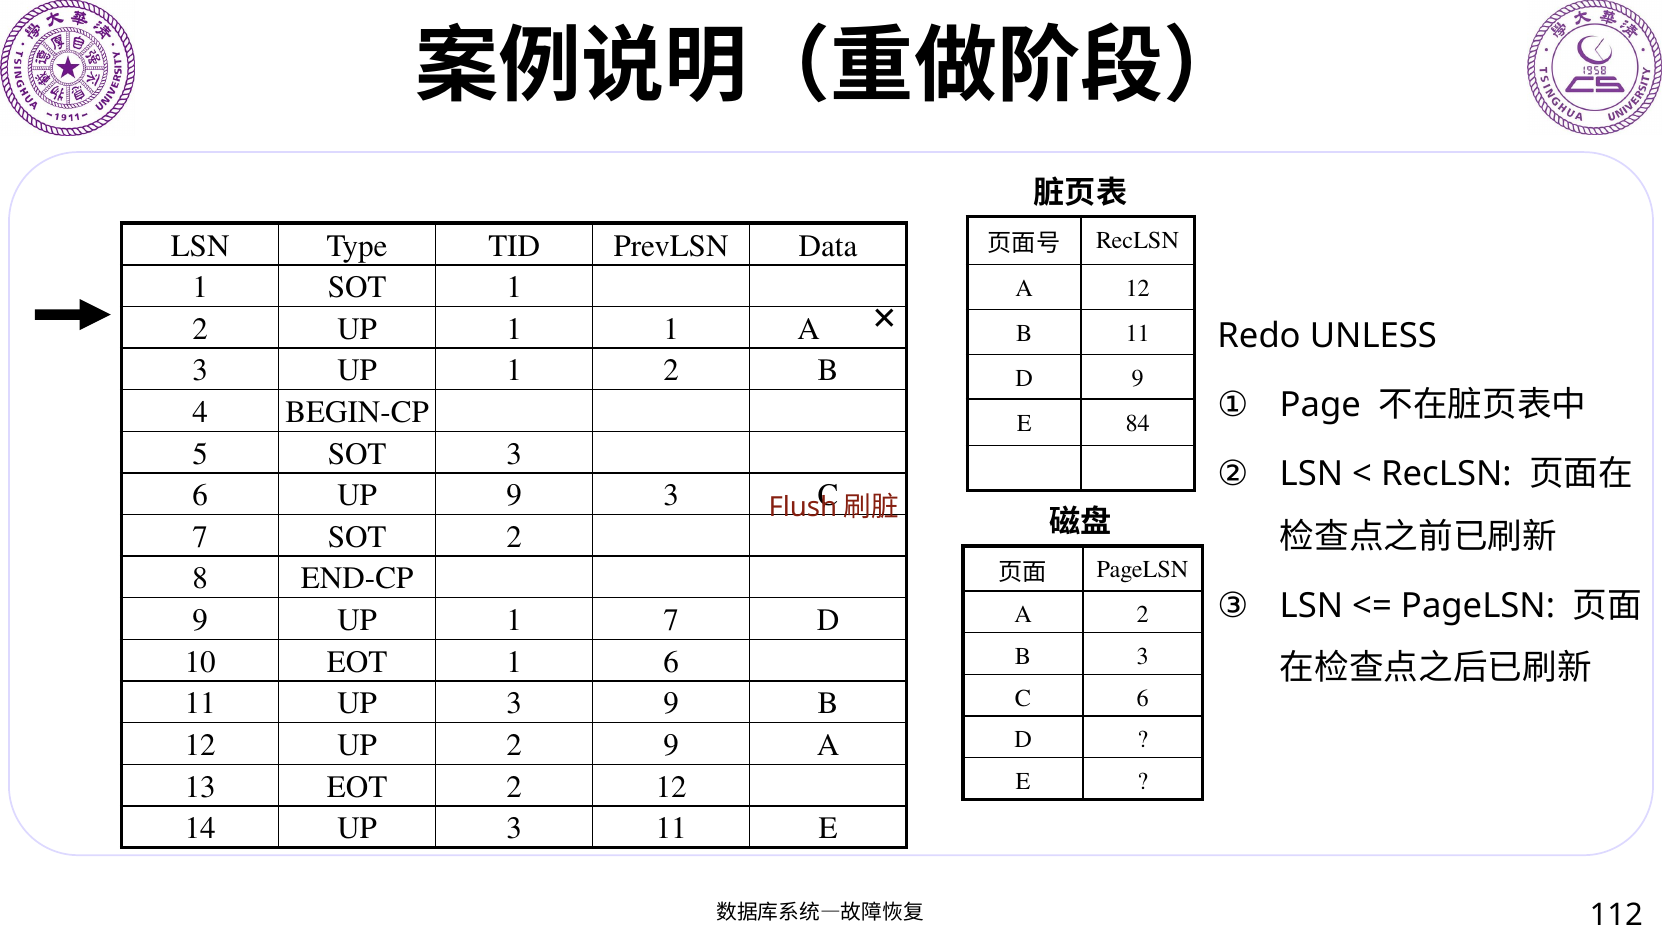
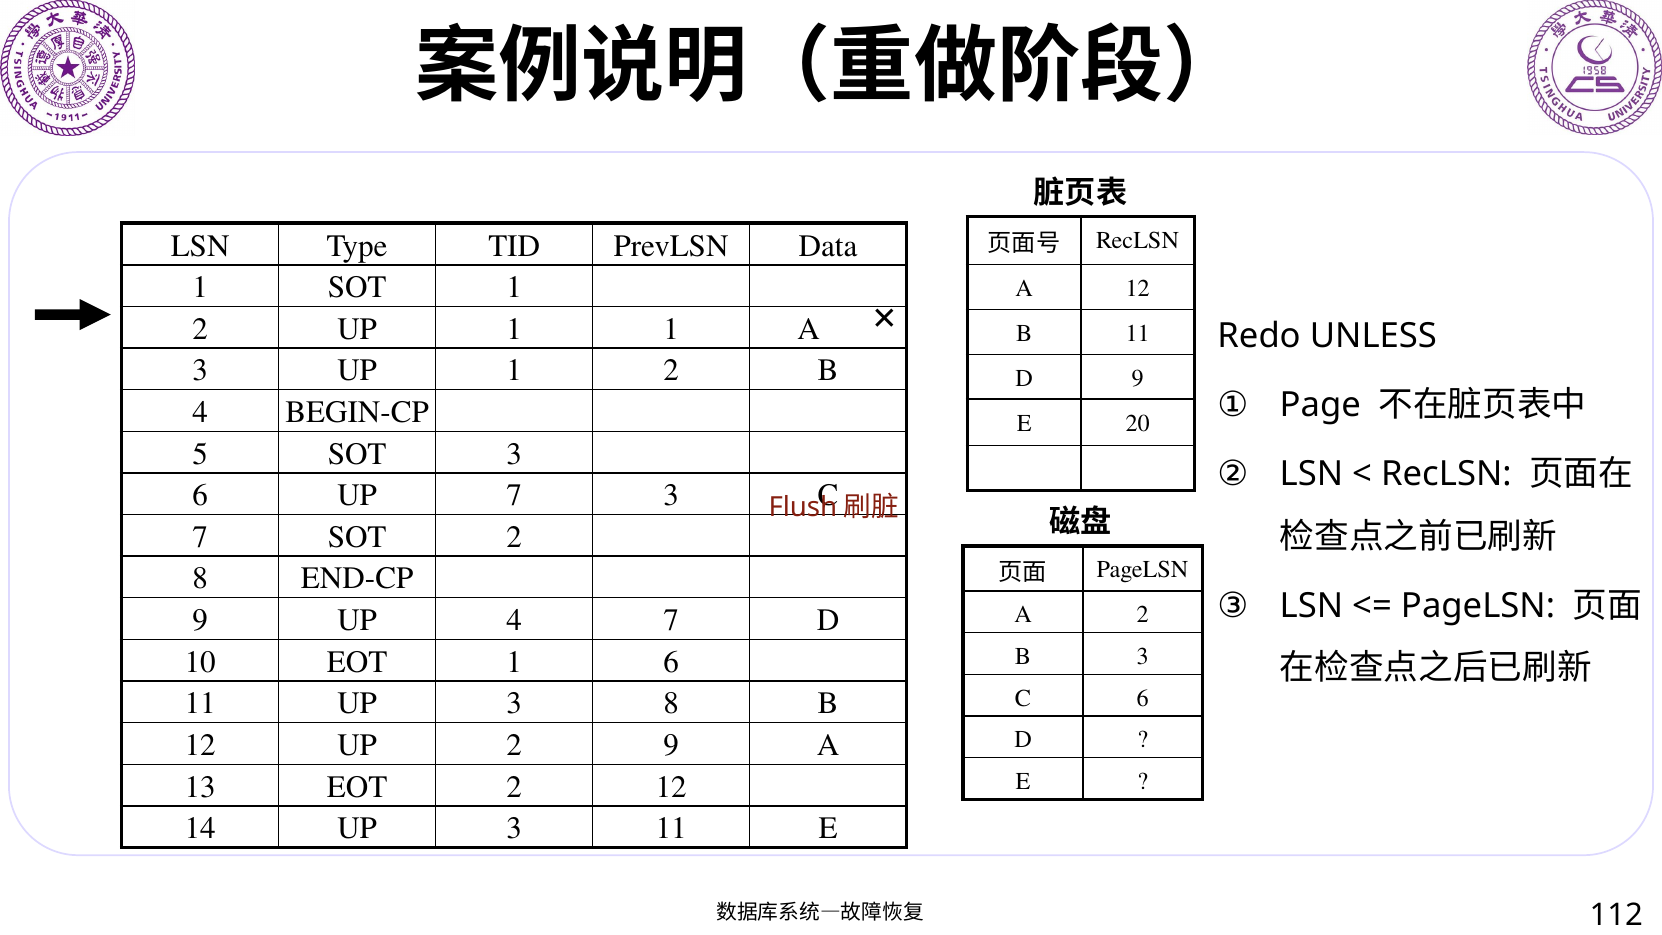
84: 84 -> 20 (1138, 423)
UP 9: 9 -> 7 (514, 495)
9 UP 1: 1 -> 4 (514, 620)
3 9: 9 -> 8 (671, 703)
